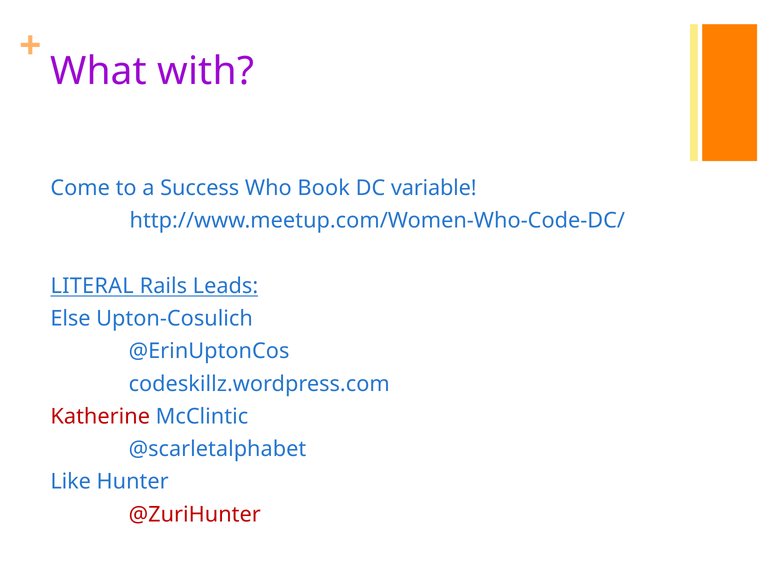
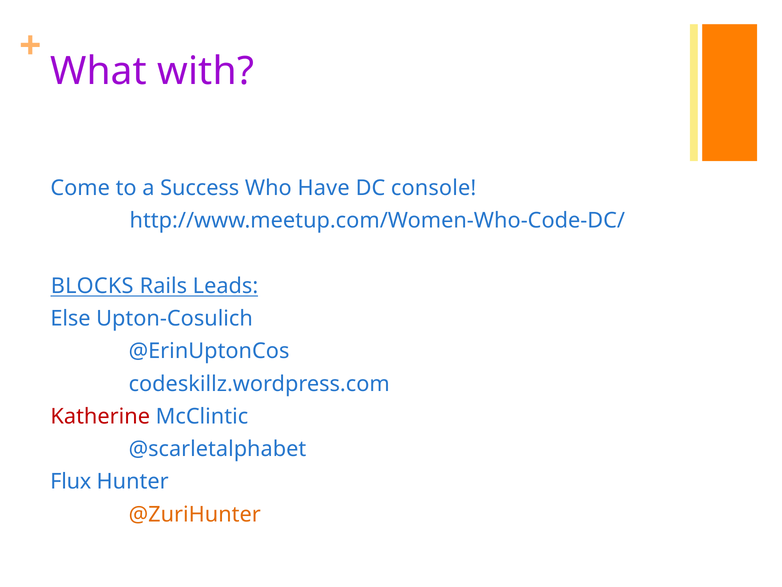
Book: Book -> Have (324, 188)
variable: variable -> console (434, 188)
LITERAL: LITERAL -> BLOCKS (92, 286)
Like: Like -> Flux (71, 481)
@ZuriHunter colour: red -> orange (195, 514)
